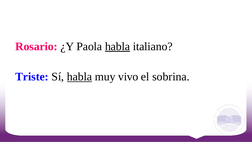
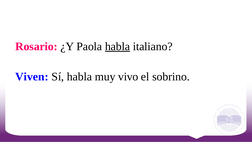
Triste: Triste -> Viven (32, 77)
habla underline: present -> none (79, 77)
sobrina: sobrina -> sobrino (171, 77)
